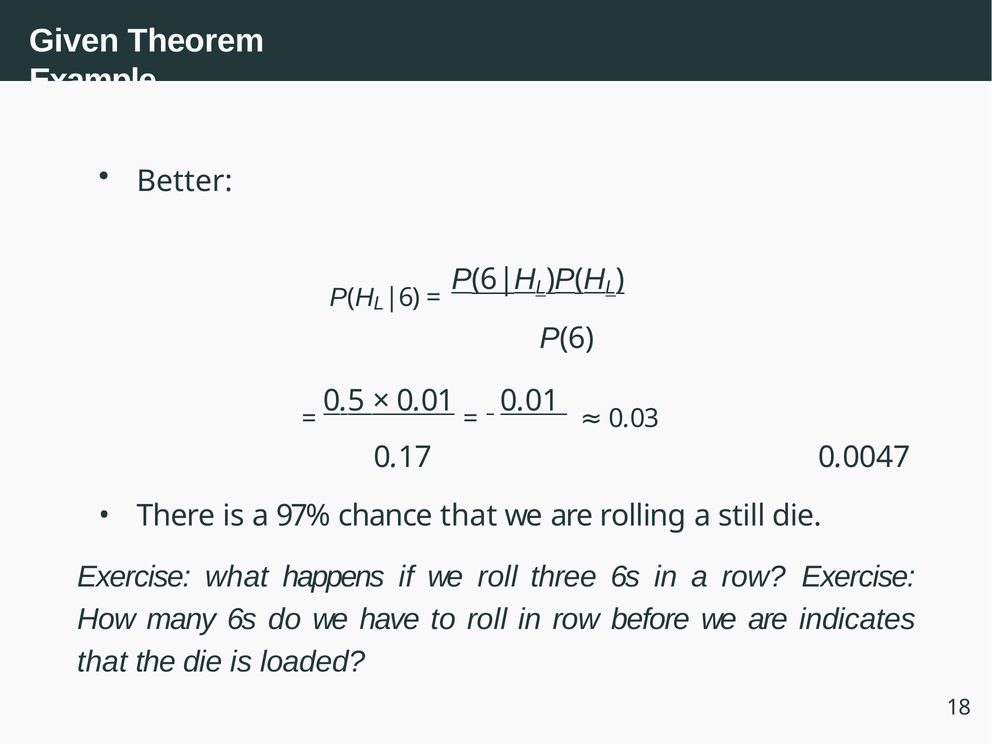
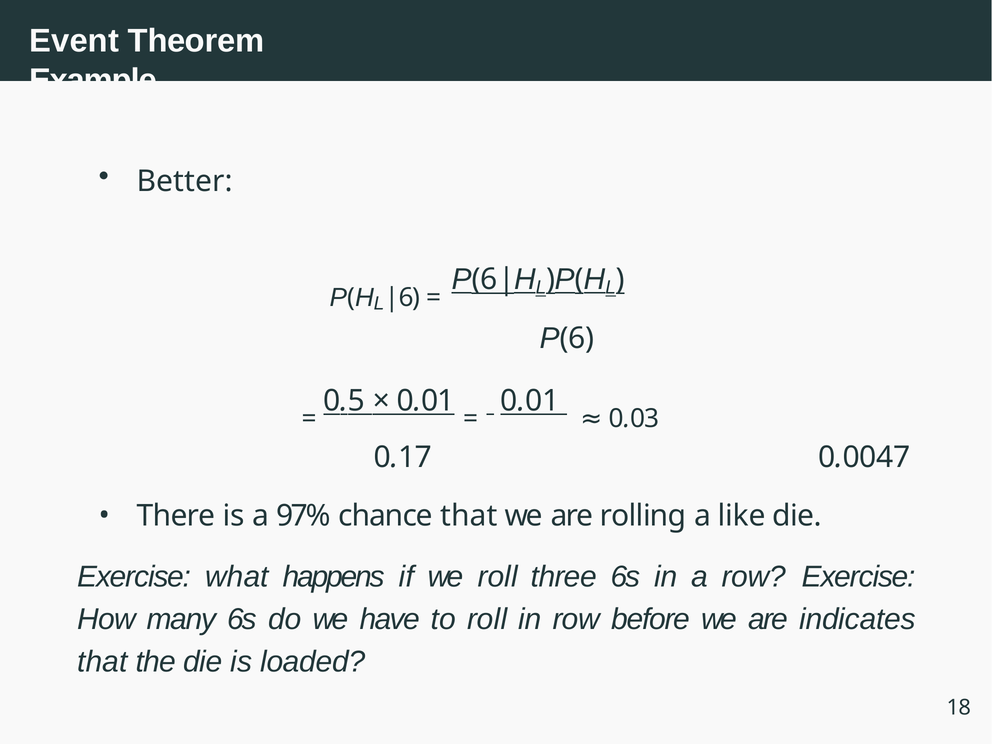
Given: Given -> Event (74, 41)
still: still -> like (742, 515)
